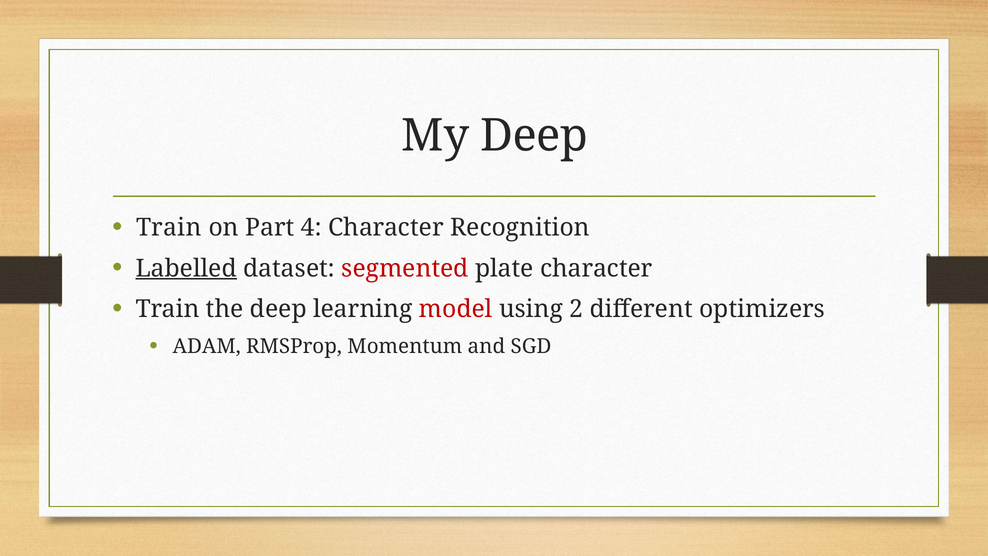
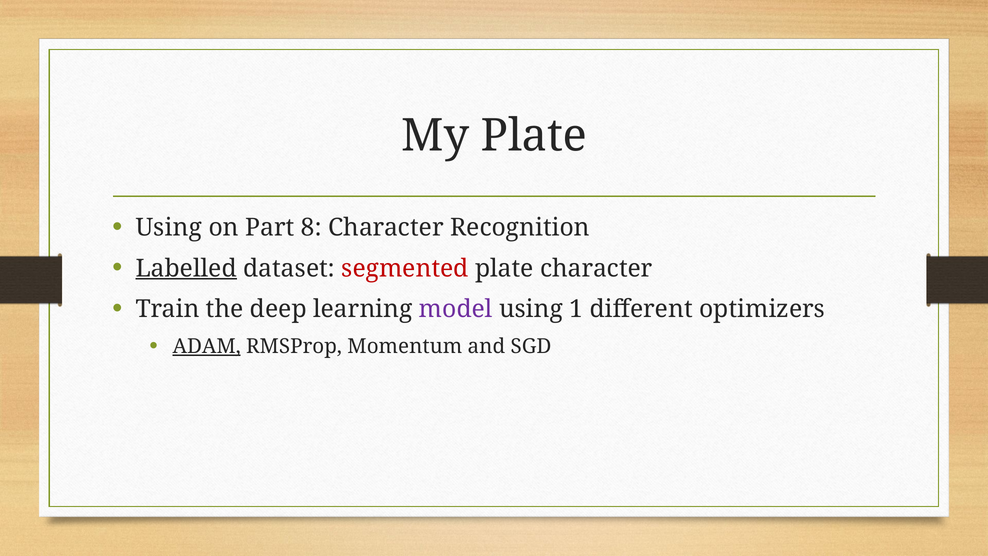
My Deep: Deep -> Plate (534, 136)
Train: Train -> Using (169, 227)
4: 4 -> 8 (311, 227)
model colour: red -> purple (456, 309)
2: 2 -> 1 (576, 309)
ADAM underline: none -> present (207, 346)
